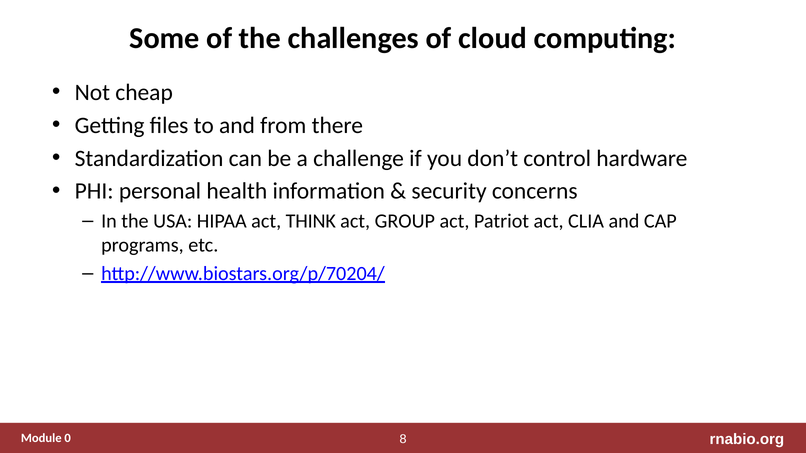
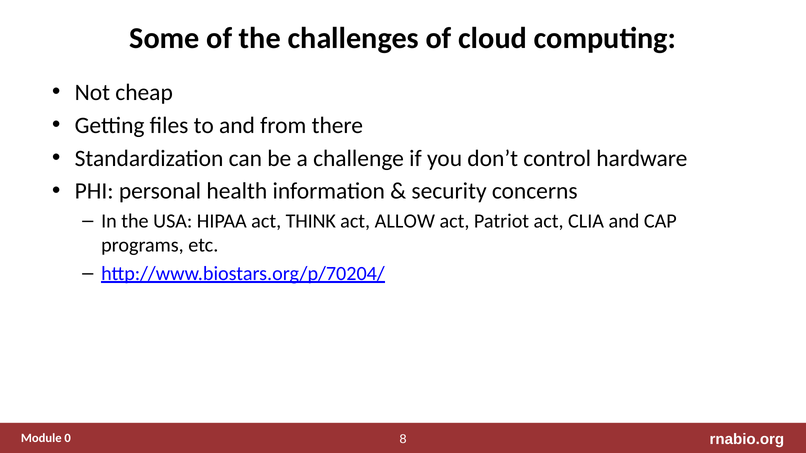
GROUP: GROUP -> ALLOW (405, 221)
